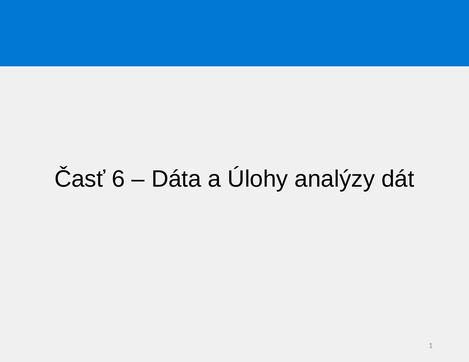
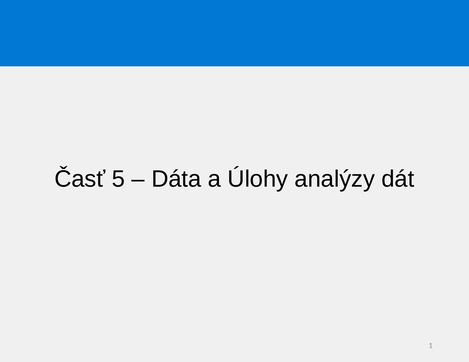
6: 6 -> 5 (118, 179)
